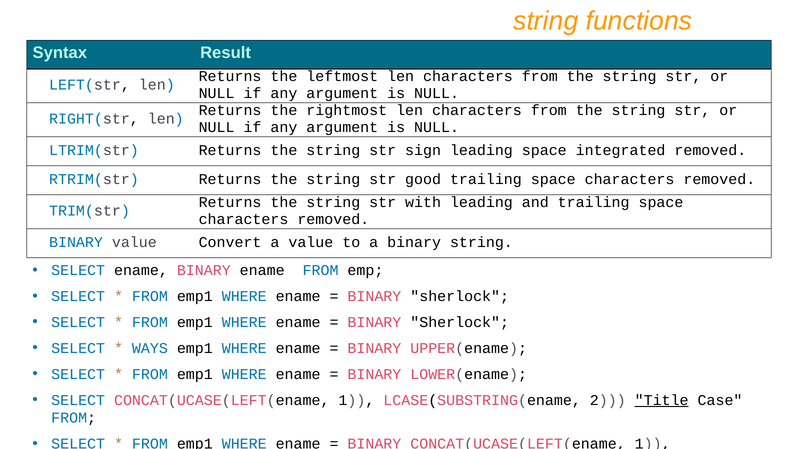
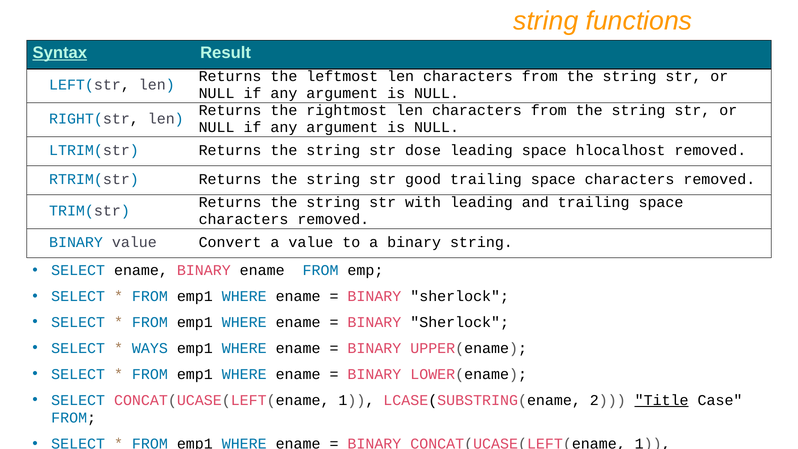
Syntax underline: none -> present (60, 53)
sign: sign -> dose (423, 150)
integrated: integrated -> hlocalhost (621, 150)
